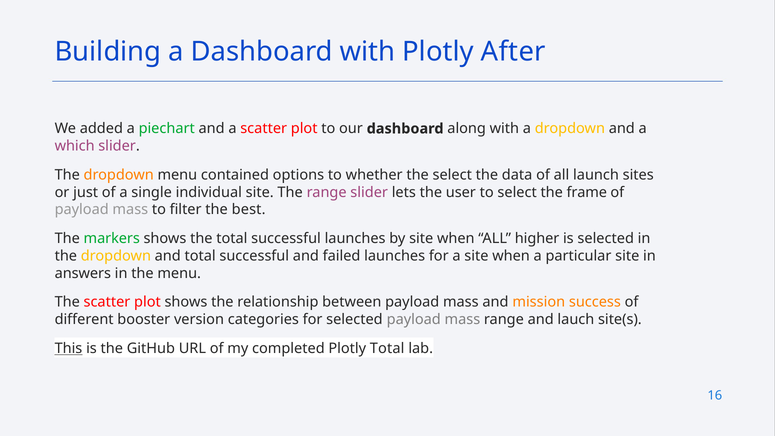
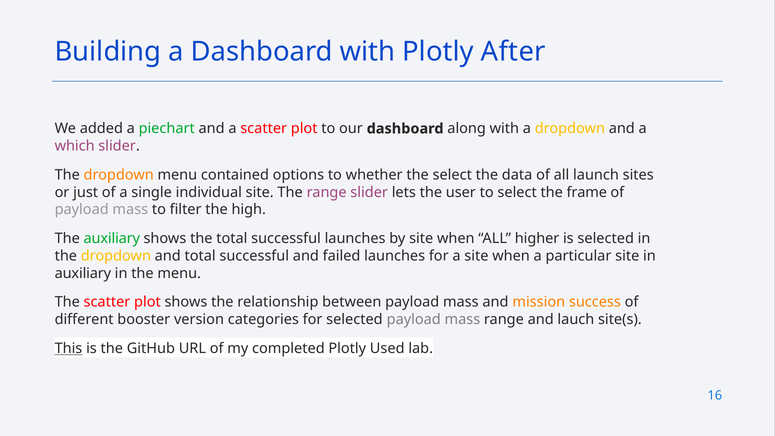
best: best -> high (249, 210)
The markers: markers -> auxiliary (112, 238)
answers: answers -> auxiliary (83, 273)
Plotly Total: Total -> Used (387, 348)
